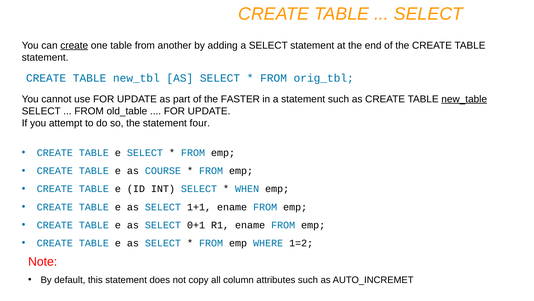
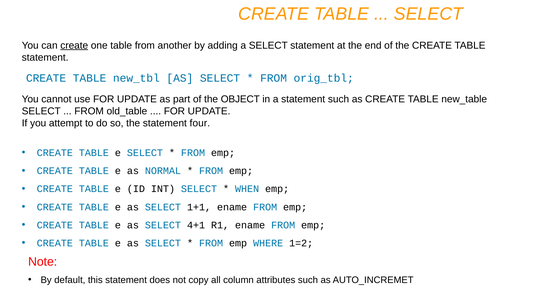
FASTER: FASTER -> OBJECT (240, 99)
new_table underline: present -> none (464, 99)
COURSE: COURSE -> NORMAL (163, 171)
0+1: 0+1 -> 4+1 (196, 225)
